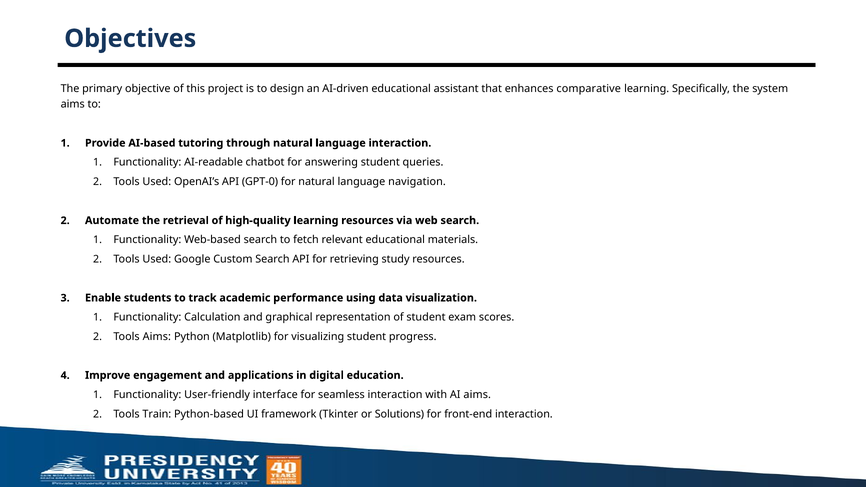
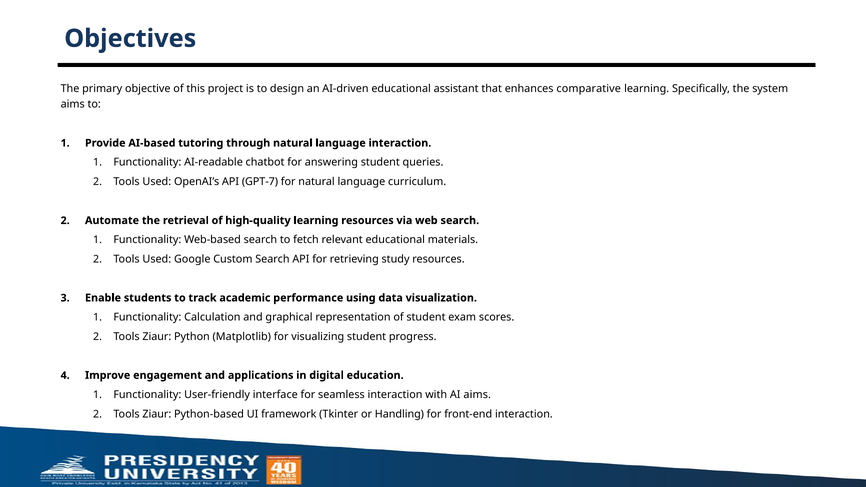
GPT-0: GPT-0 -> GPT-7 (260, 182)
navigation: navigation -> curriculum (417, 182)
Aims: Aims -> Ziaur (157, 337)
Train: Train -> Ziaur (157, 414)
Solutions: Solutions -> Handling (399, 414)
